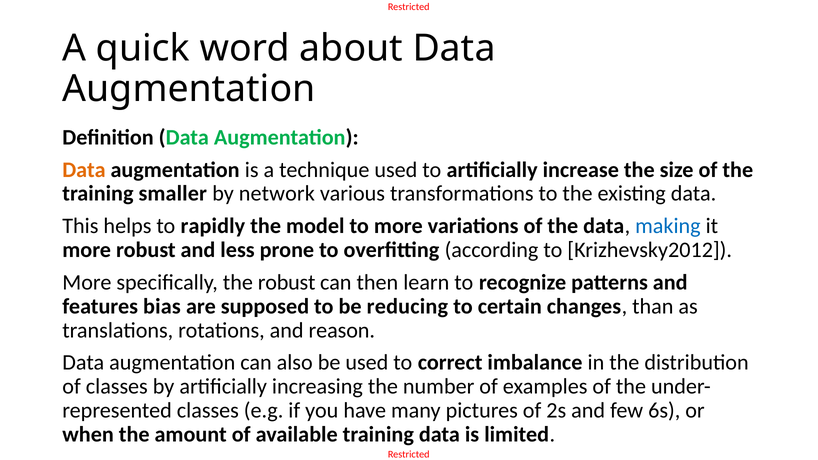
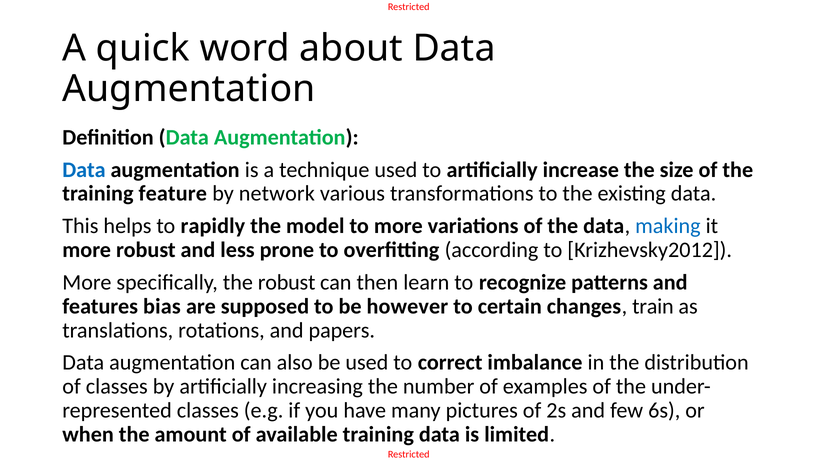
Data colour: orange -> blue (84, 170)
smaller: smaller -> feature (173, 194)
reducing: reducing -> however (407, 306)
than: than -> train (653, 306)
reason: reason -> papers (342, 330)
